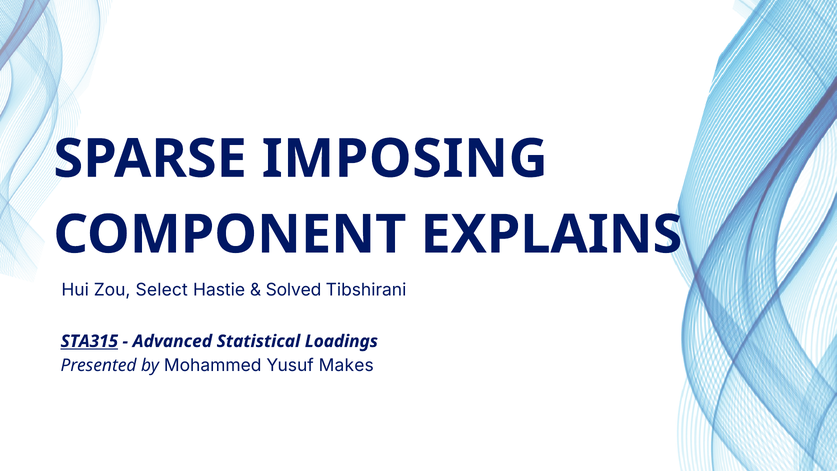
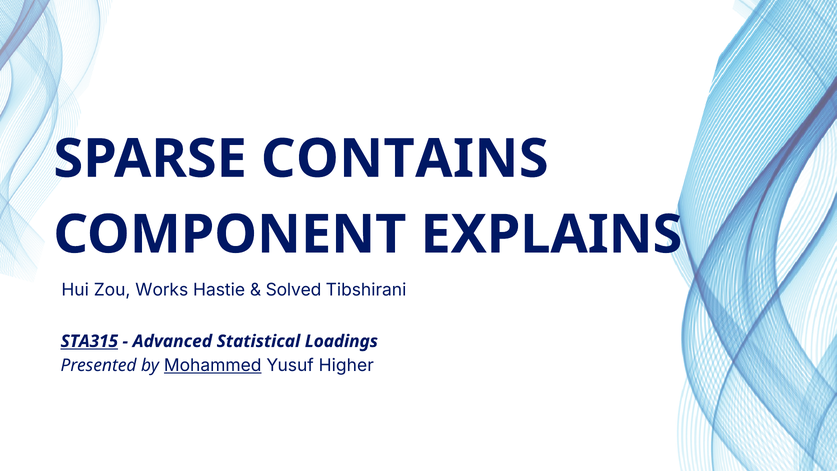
IMPOSING: IMPOSING -> CONTAINS (405, 159)
Select: Select -> Works (162, 290)
Mohammed underline: none -> present (213, 366)
Makes: Makes -> Higher (346, 366)
